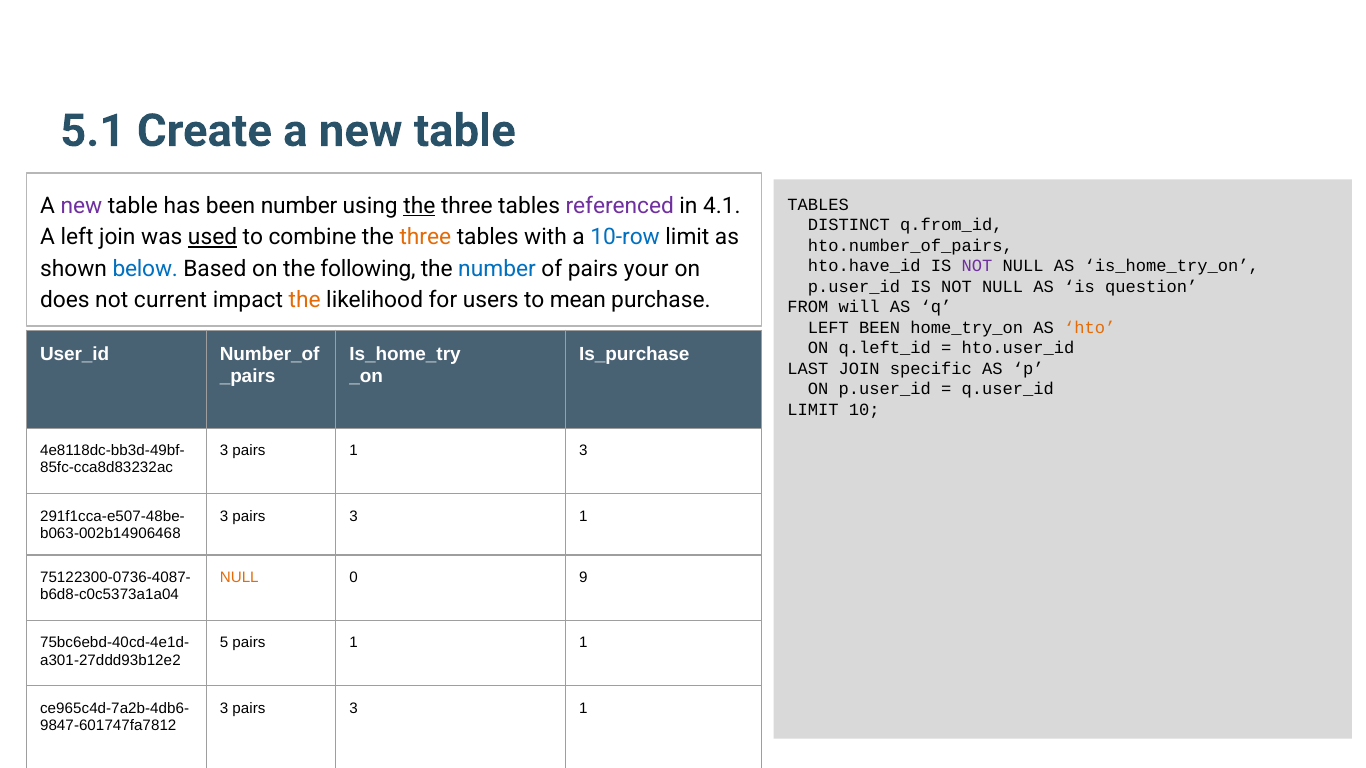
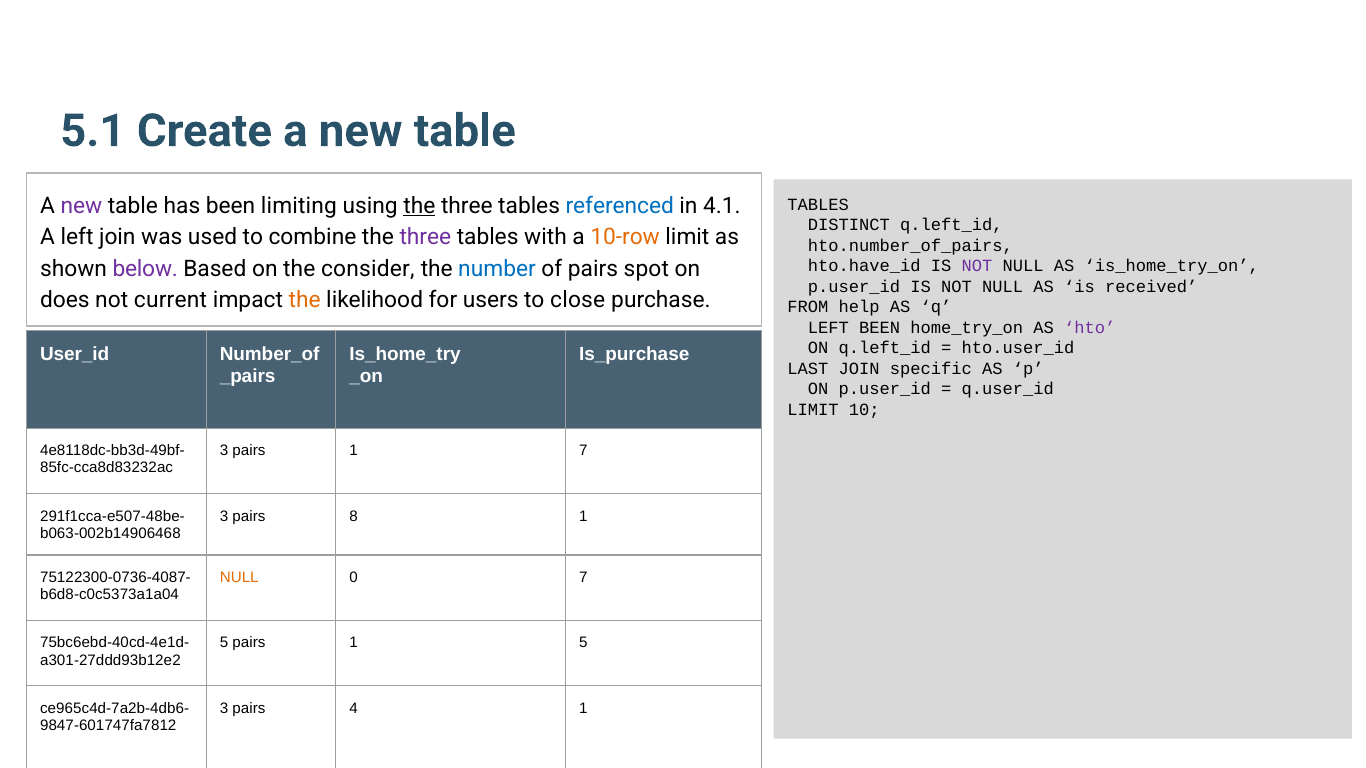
been number: number -> limiting (299, 206)
referenced colour: purple -> blue (620, 206)
DISTINCT q.from_id: q.from_id -> q.left_id (951, 225)
used underline: present -> none (213, 237)
three colour: orange -> purple (425, 237)
10-row colour: blue -> orange (625, 237)
below colour: blue -> purple (145, 269)
following: following -> consider (368, 269)
your: your -> spot (646, 269)
question: question -> received (1151, 287)
mean: mean -> close (578, 300)
will: will -> help (859, 307)
hto colour: orange -> purple (1090, 328)
1 3: 3 -> 7 (583, 451)
3: 3 -> 8 (354, 516)
0 9: 9 -> 7 (583, 578)
1 1: 1 -> 5 (583, 643)
3: 3 -> 4 (354, 709)
